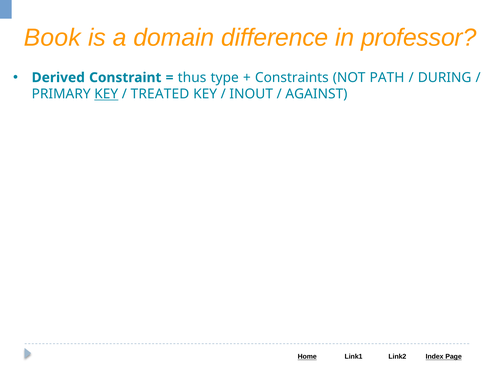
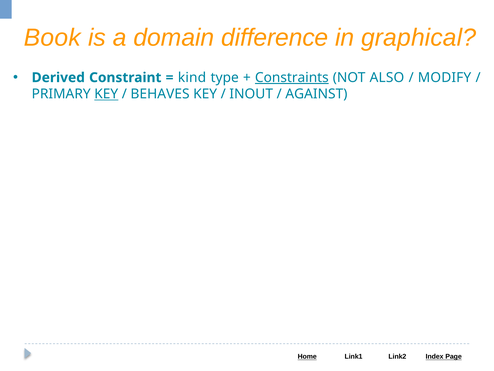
professor: professor -> graphical (419, 38)
thus: thus -> kind (192, 77)
Constraints underline: none -> present (292, 77)
PATH: PATH -> ALSO (387, 77)
DURING: DURING -> MODIFY (445, 77)
TREATED: TREATED -> BEHAVES (160, 94)
